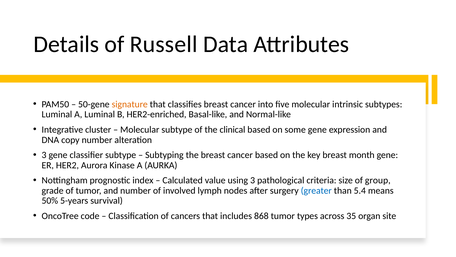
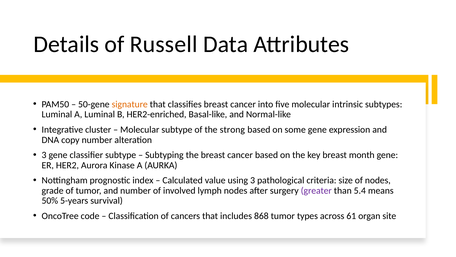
clinical: clinical -> strong (232, 129)
of group: group -> nodes (378, 180)
greater colour: blue -> purple (316, 190)
35: 35 -> 61 (351, 215)
